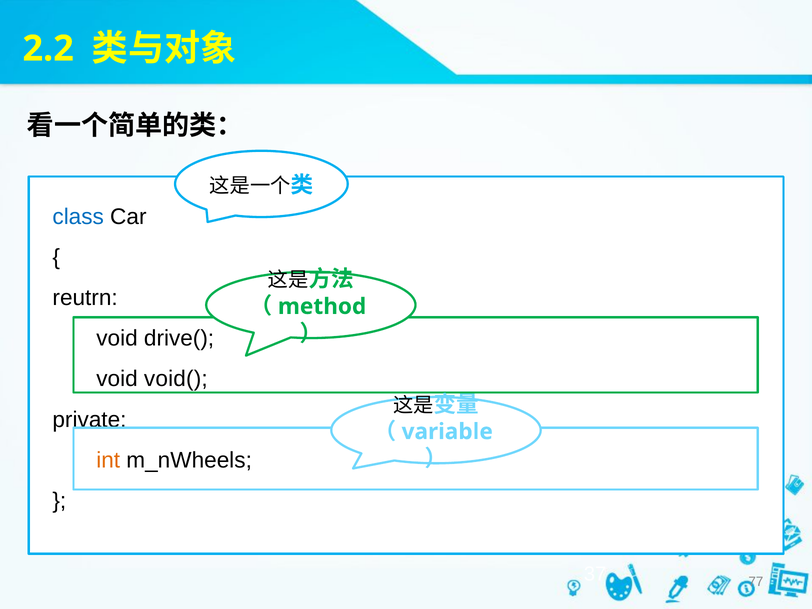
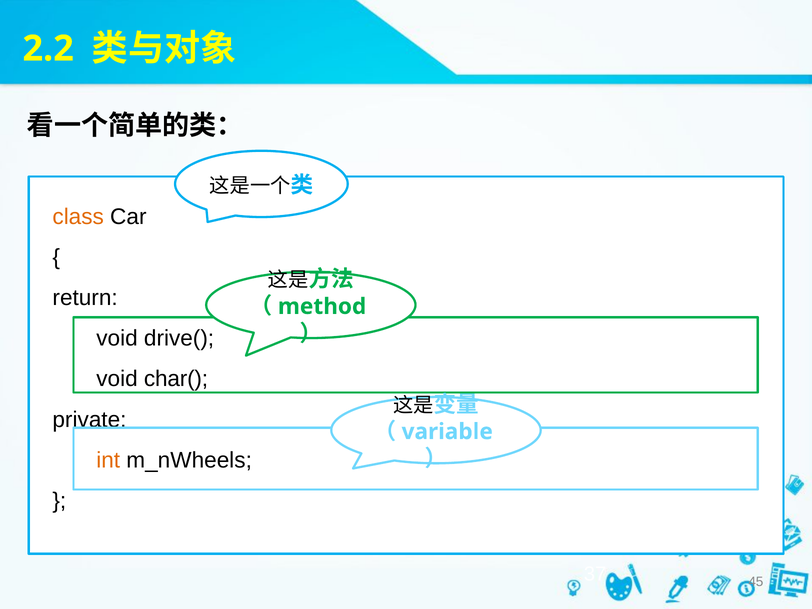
class colour: blue -> orange (78, 217)
reutrn: reutrn -> return (85, 298)
void(: void( -> char( (176, 379)
77: 77 -> 45 (756, 582)
